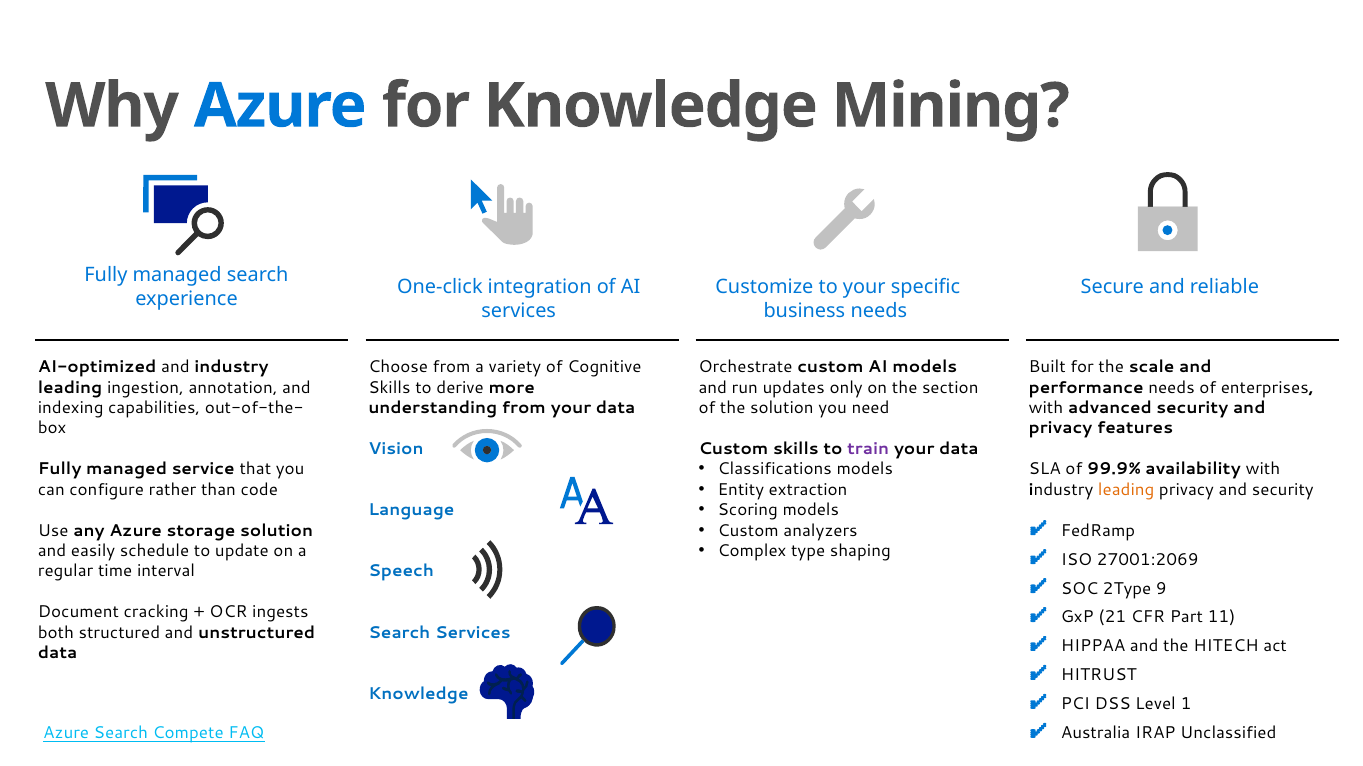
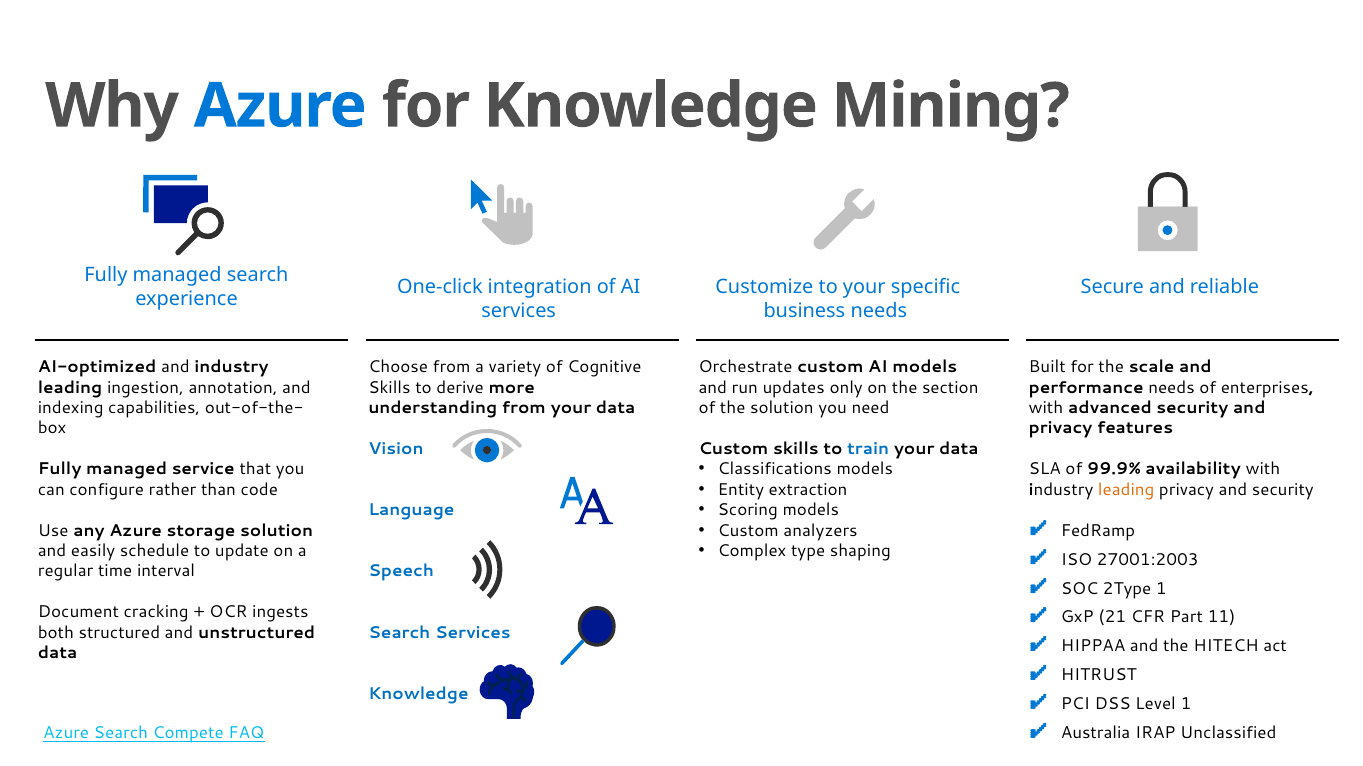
train colour: purple -> blue (868, 449)
27001:2069: 27001:2069 -> 27001:2003 (1148, 560)
2Type 9: 9 -> 1 (1161, 589)
